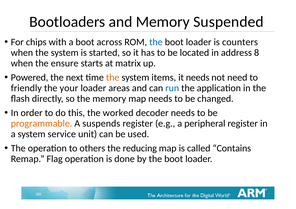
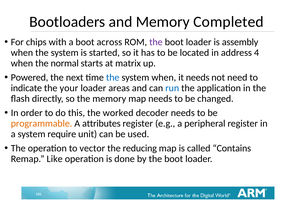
Suspended: Suspended -> Completed (229, 22)
the colour: blue -> purple (156, 42)
counters: counters -> assembly (240, 42)
8: 8 -> 4 (257, 53)
ensure: ensure -> normal (65, 63)
the colour: orange -> blue (113, 77)
system items: items -> when (164, 77)
friendly: friendly -> indicate (26, 88)
suspends: suspends -> attributes (101, 124)
service: service -> require (62, 134)
others: others -> vector (92, 148)
Flag: Flag -> Like (55, 159)
